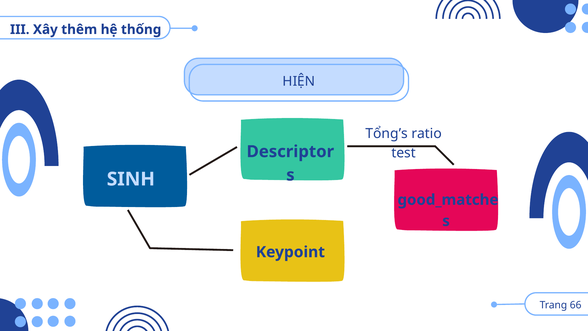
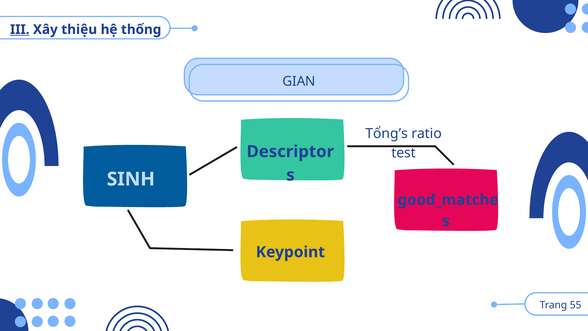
III underline: none -> present (20, 30)
thêm: thêm -> thiệu (79, 30)
HIỆN: HIỆN -> GIAN (299, 81)
66: 66 -> 55 (576, 305)
